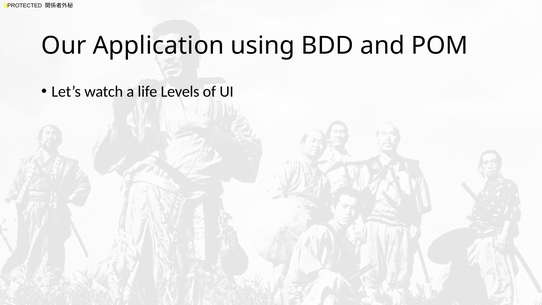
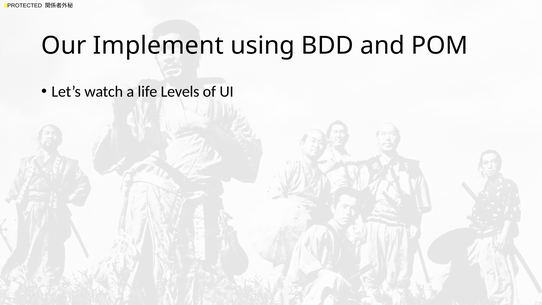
Application: Application -> Implement (158, 46)
